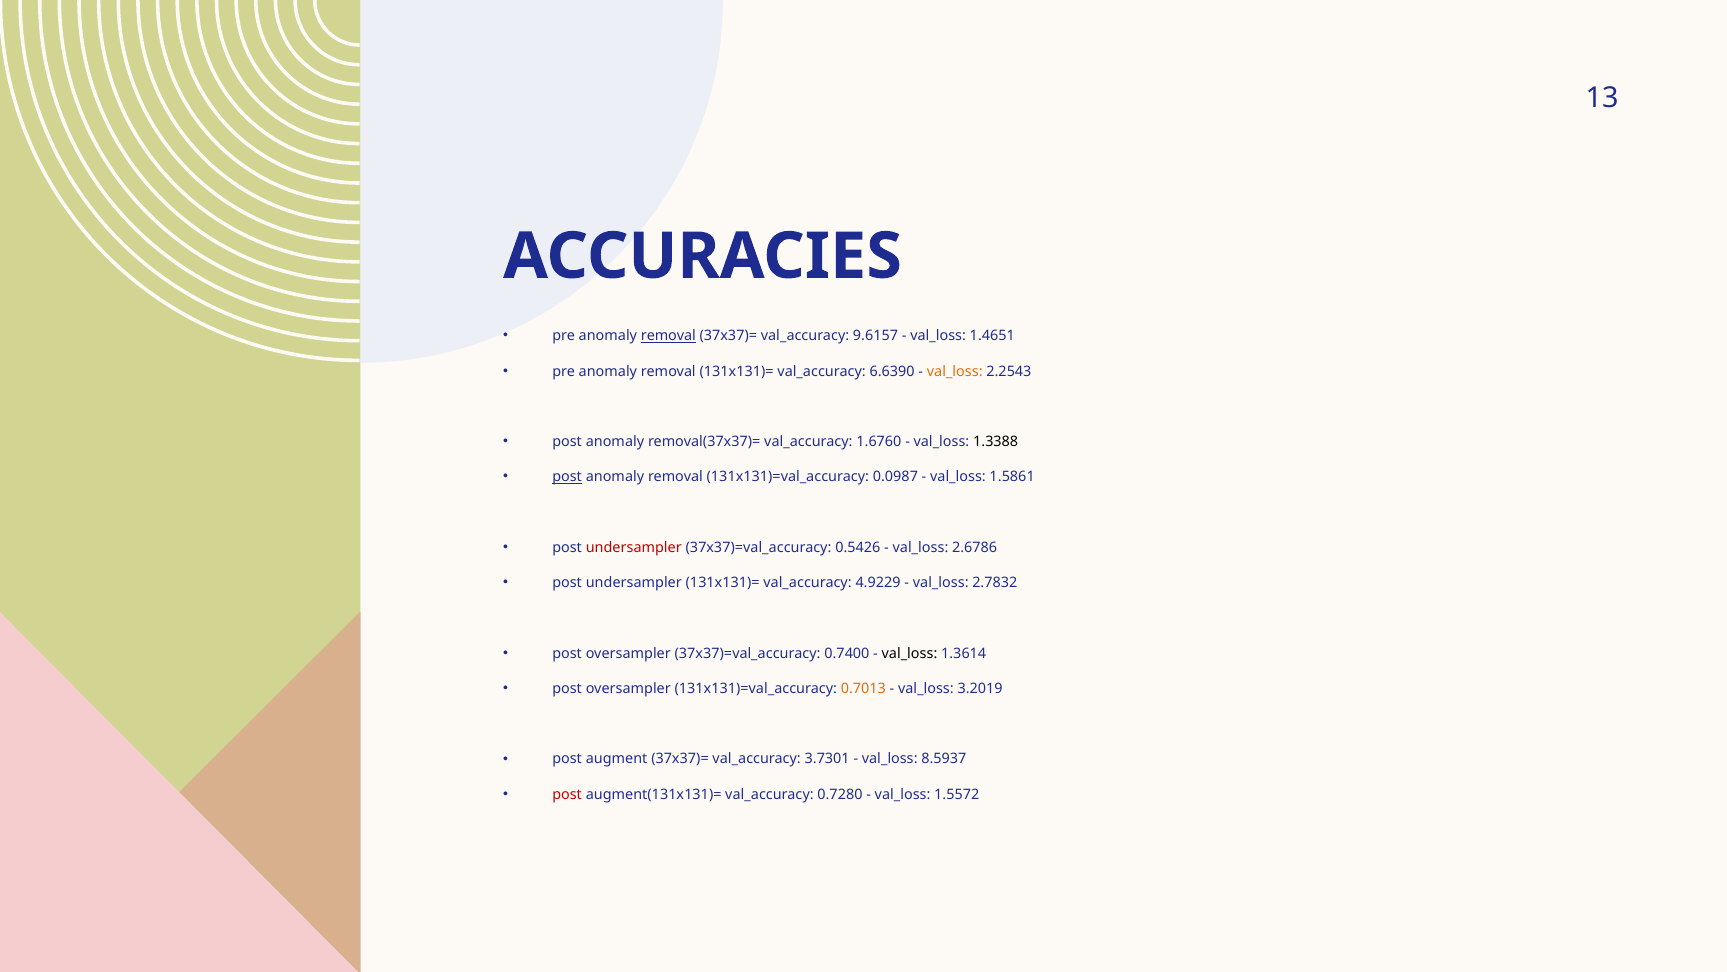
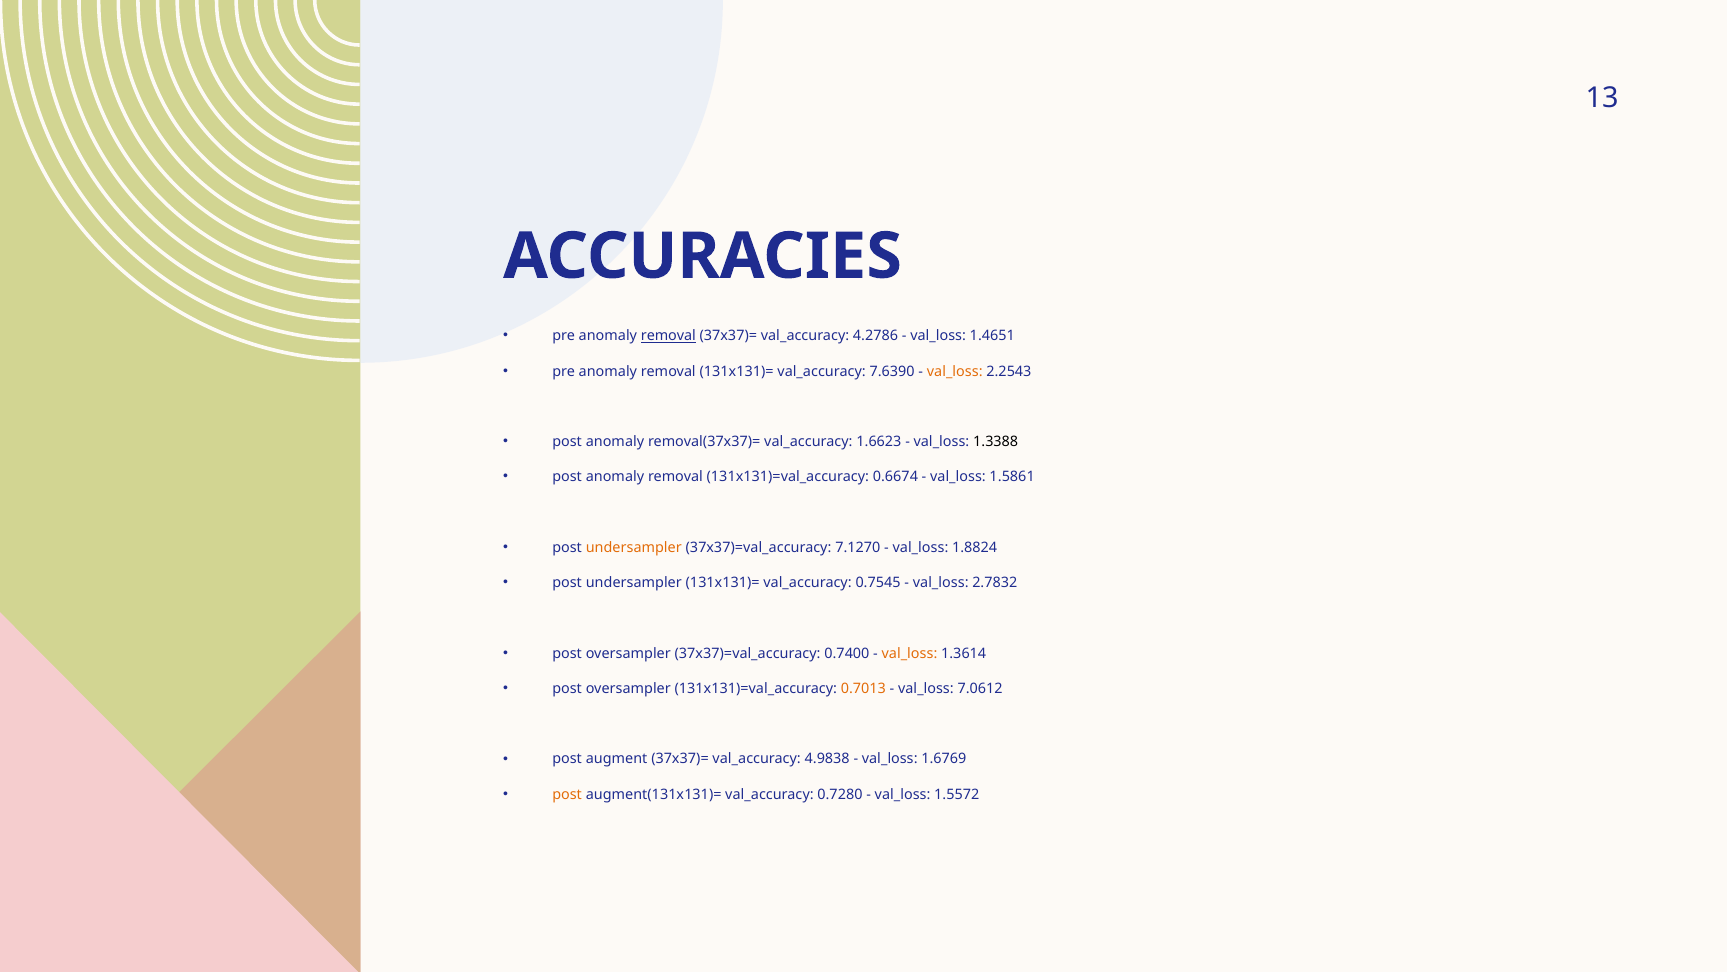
9.6157: 9.6157 -> 4.2786 (876, 336)
6.6390: 6.6390 -> 7.6390 (892, 371)
1.6760: 1.6760 -> 1.6623 (879, 442)
post underline: present -> none (567, 477)
0.0987: 0.0987 -> 0.6674 (895, 477)
undersampler colour: red -> orange (634, 547)
0.5426: 0.5426 -> 7.1270 (858, 547)
2.6786: 2.6786 -> 1.8824 (975, 547)
4.9229: 4.9229 -> 0.7545 (878, 582)
val_loss colour: black -> orange (909, 653)
3.2019: 3.2019 -> 7.0612 (980, 688)
3.7301: 3.7301 -> 4.9838 (827, 759)
8.5937: 8.5937 -> 1.6769 (944, 759)
post colour: red -> orange (567, 794)
